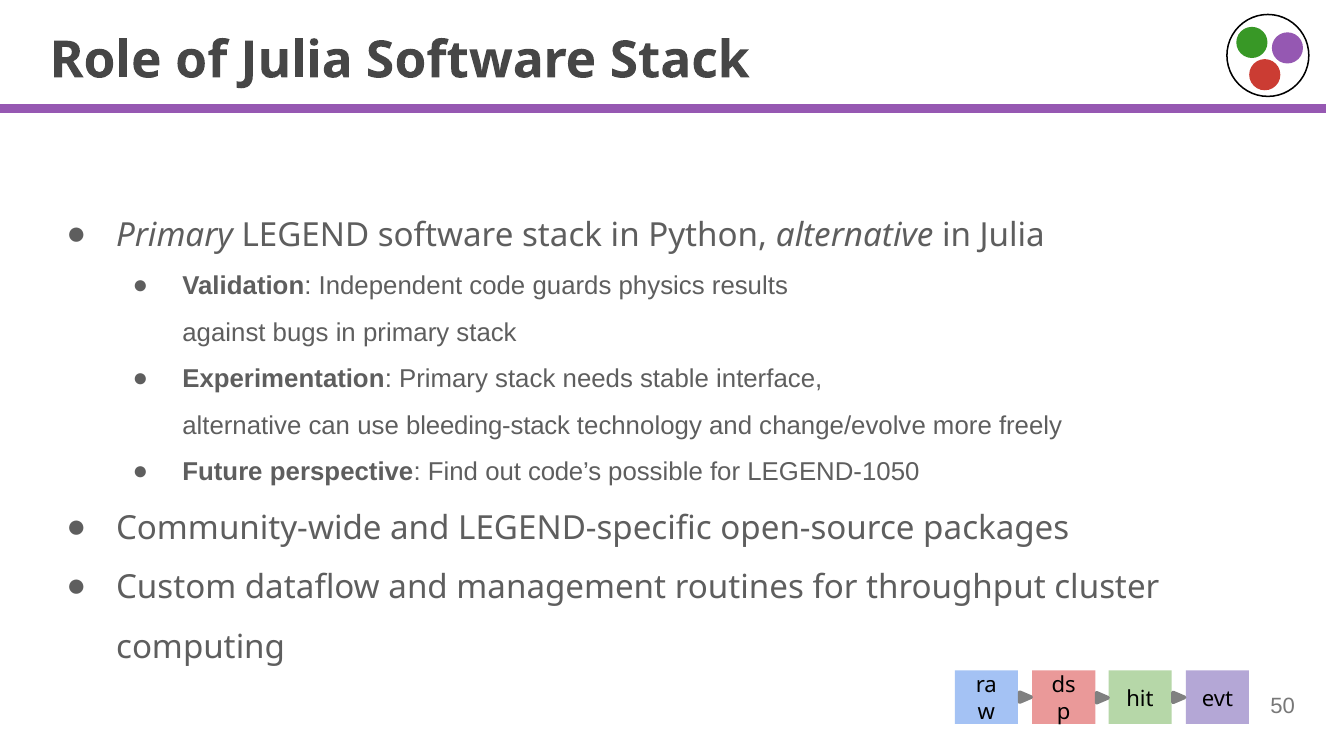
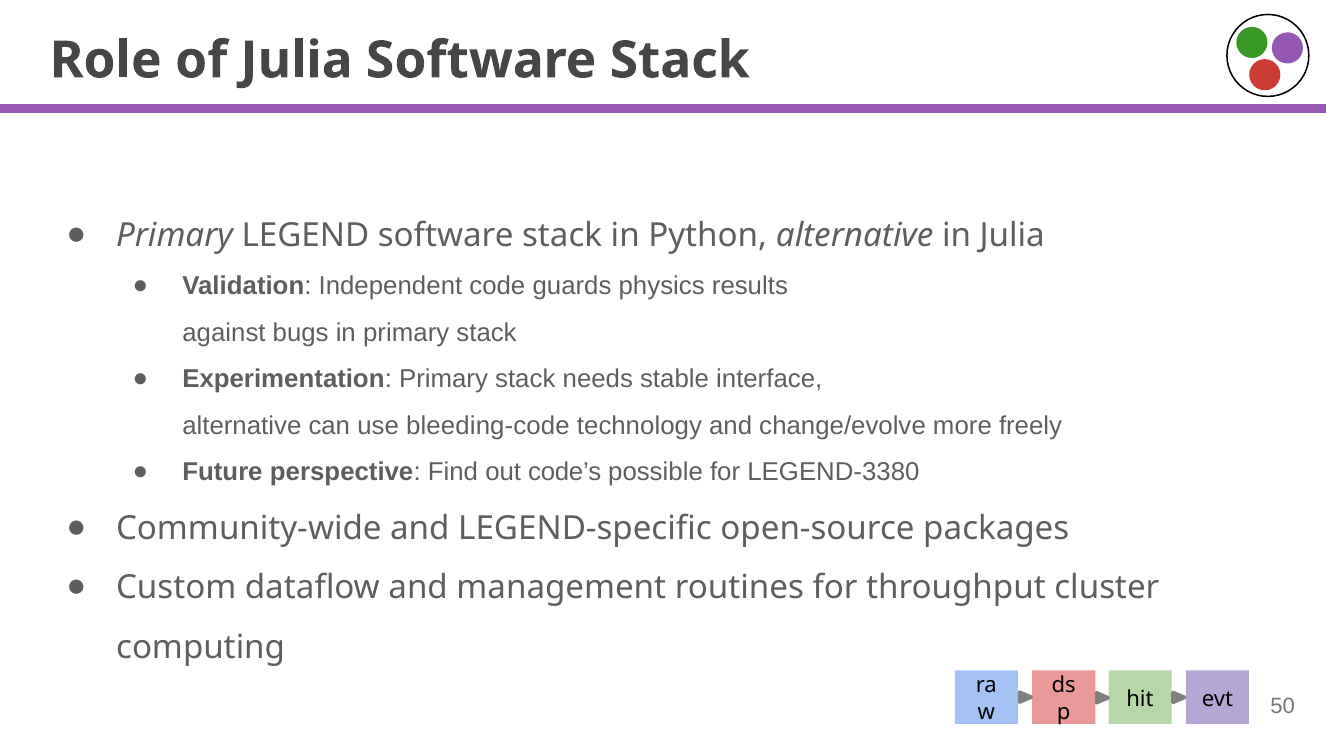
bleeding-stack: bleeding-stack -> bleeding-code (488, 426)
LEGEND-1050: LEGEND-1050 -> LEGEND-3380 (833, 472)
